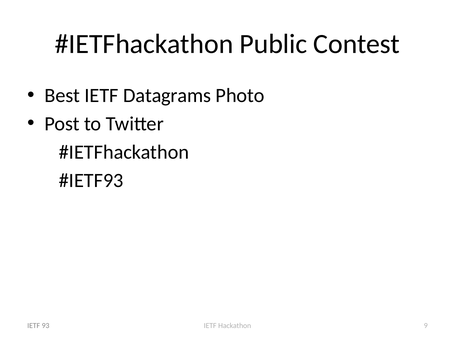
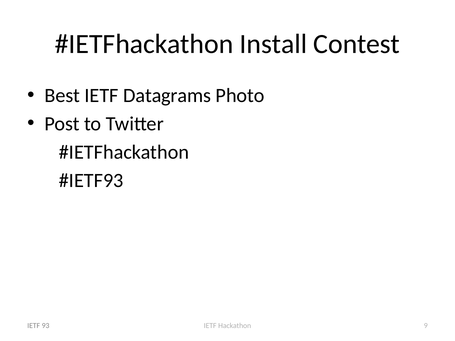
Public: Public -> Install (273, 44)
